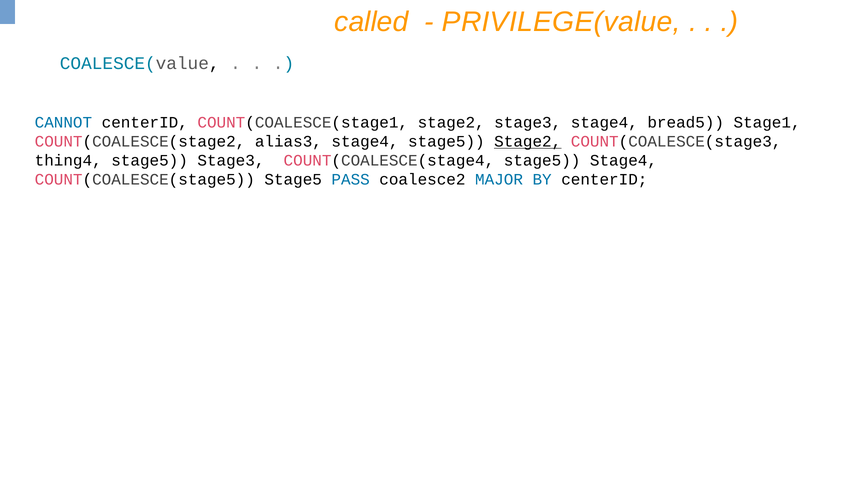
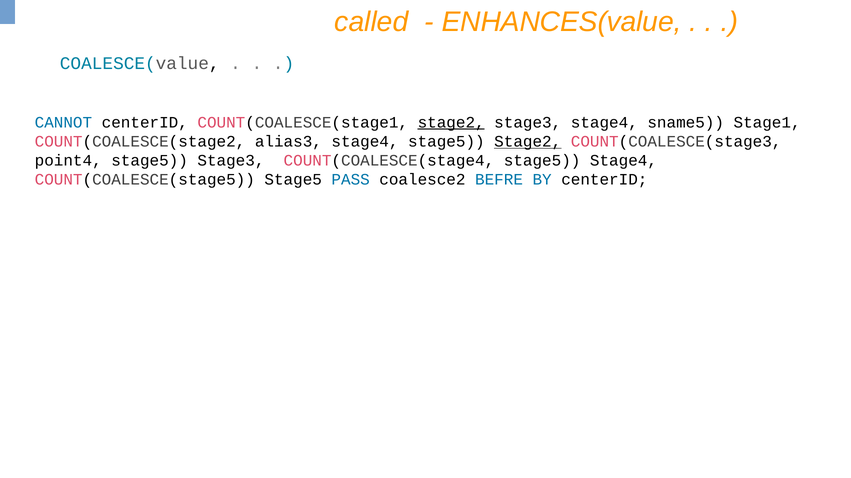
PRIVILEGE(value: PRIVILEGE(value -> ENHANCES(value (562, 22)
stage2 underline: none -> present (451, 122)
bread5: bread5 -> sname5 (686, 122)
thing4: thing4 -> point4 (68, 161)
MAJOR: MAJOR -> BEFRE (499, 180)
